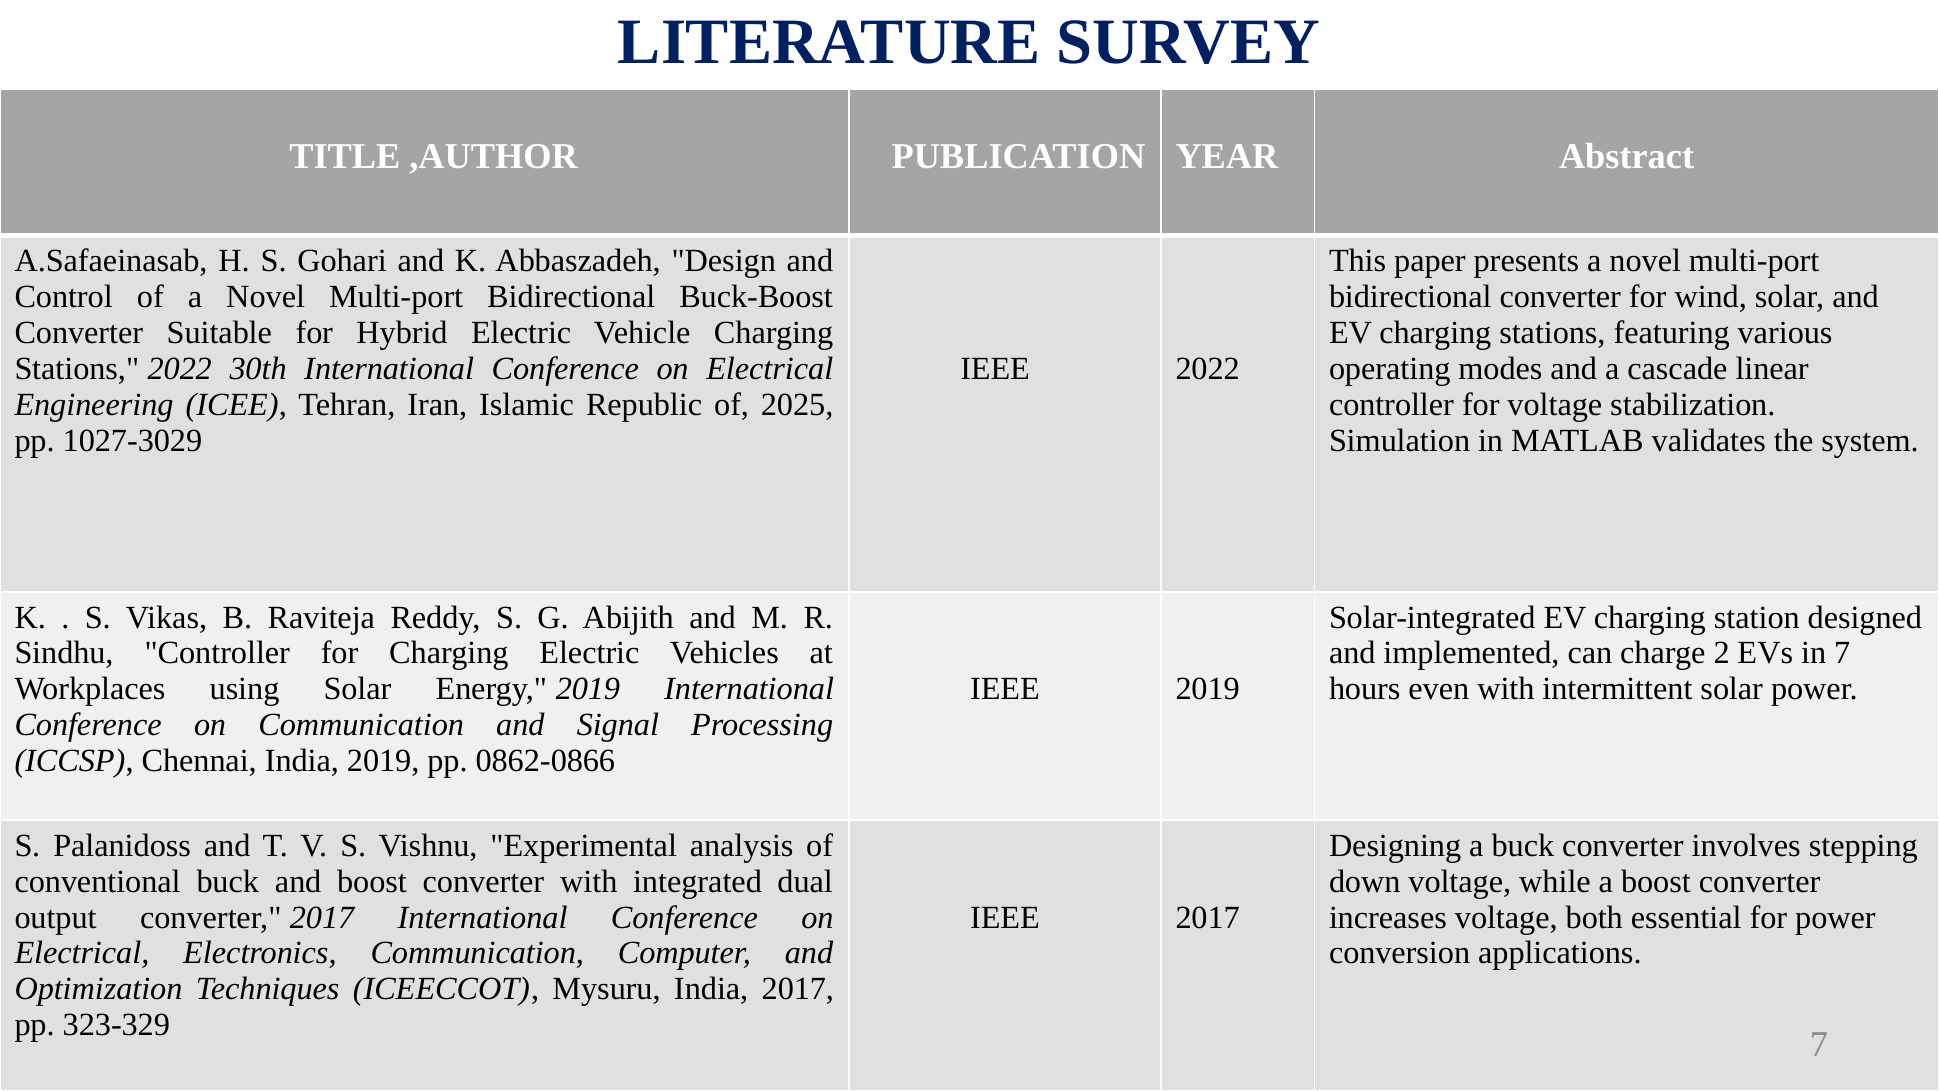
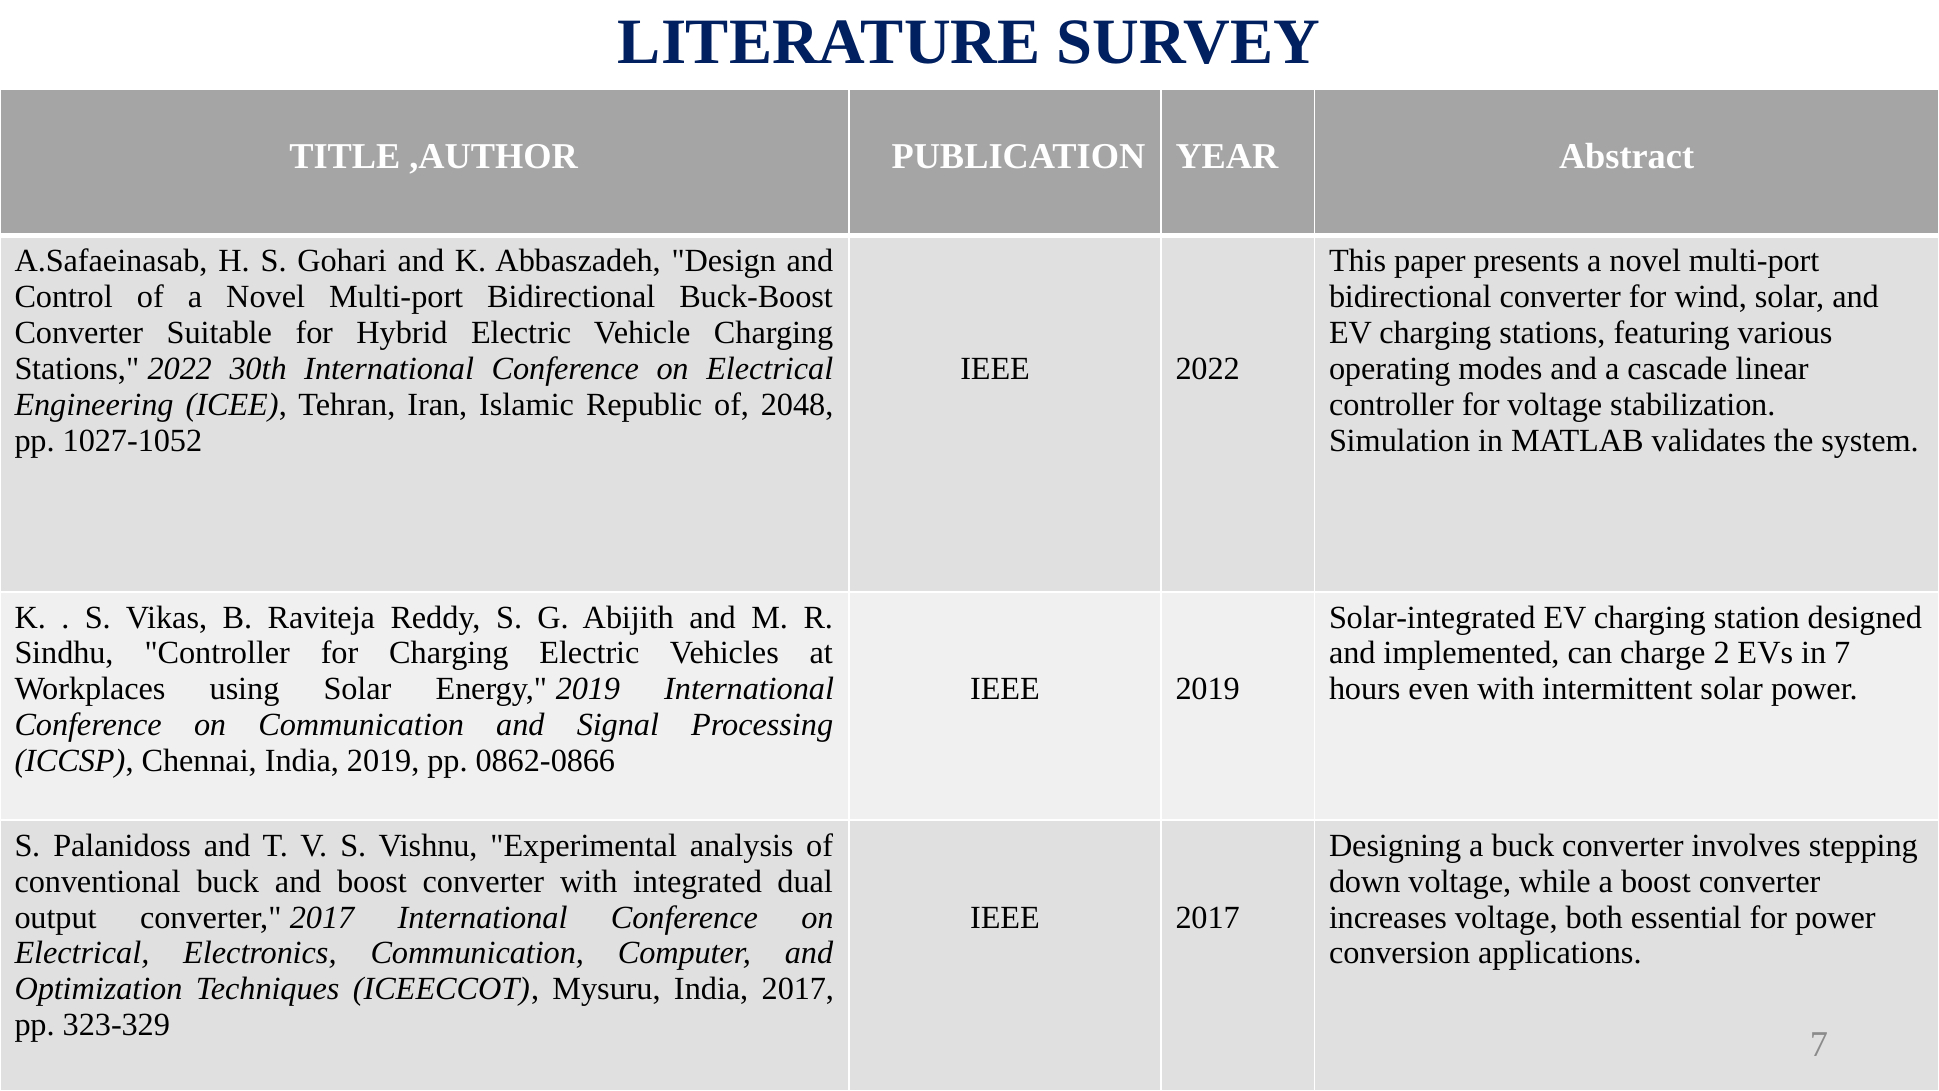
2025: 2025 -> 2048 (797, 405)
1027-3029: 1027-3029 -> 1027-1052 (132, 440)
